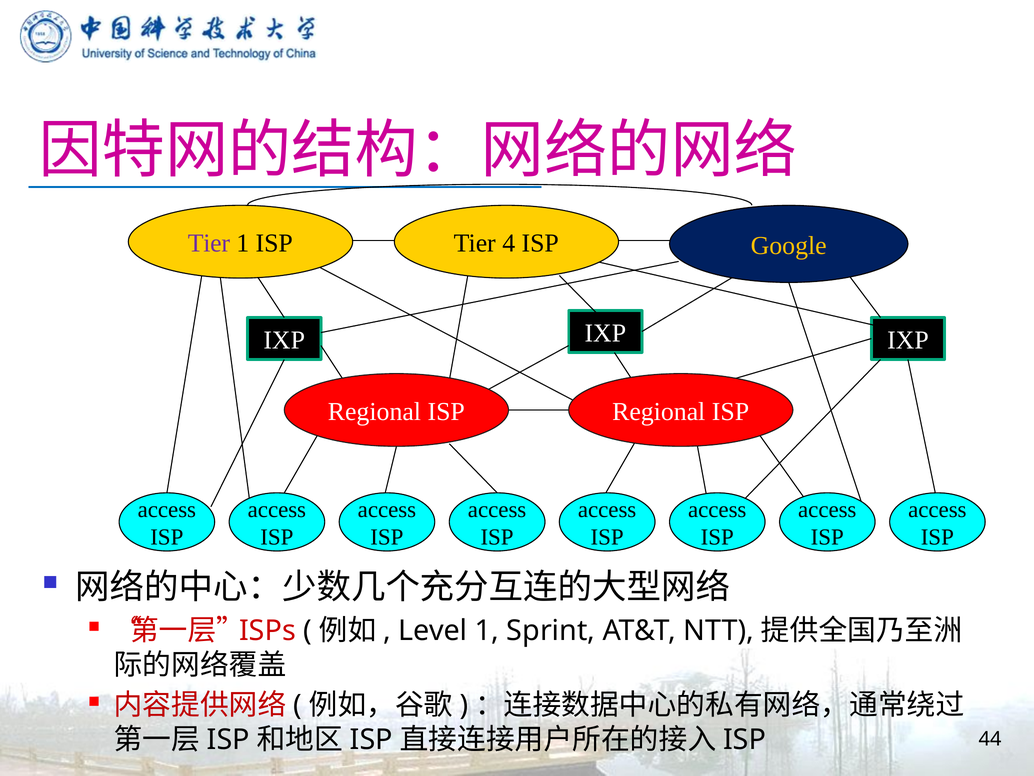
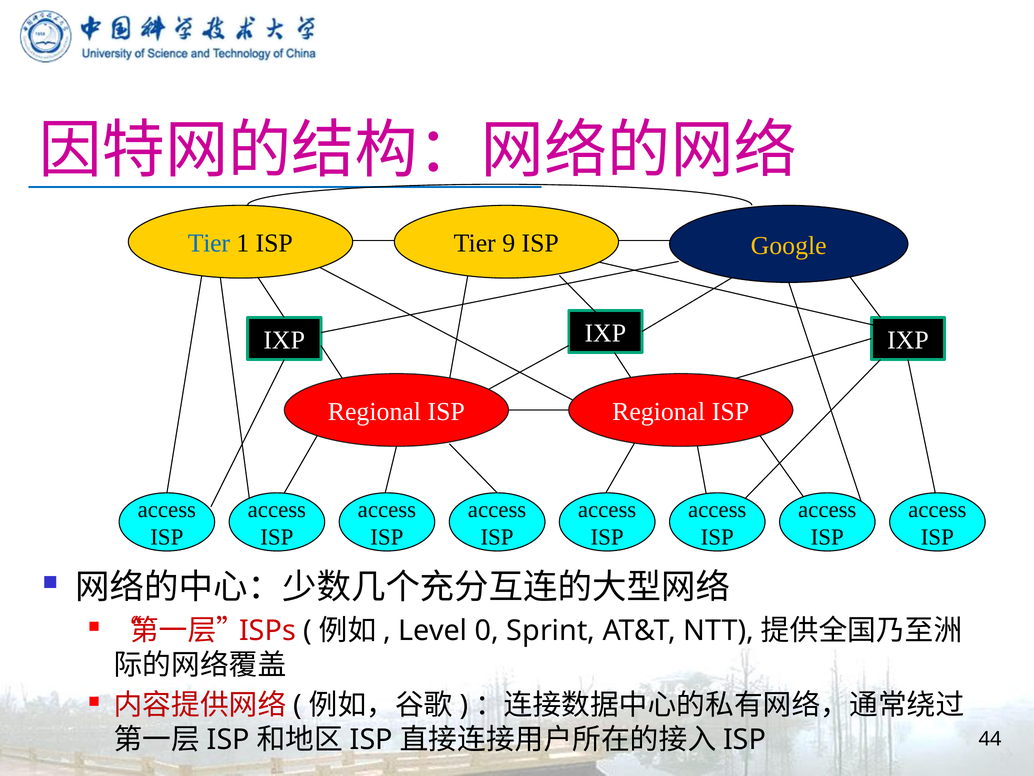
Tier colour: purple -> blue (209, 243)
4: 4 -> 9 (509, 243)
Level 1: 1 -> 0 (487, 630)
